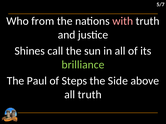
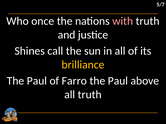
from: from -> once (43, 21)
brilliance colour: light green -> yellow (83, 65)
Steps: Steps -> Farro (74, 81)
Side: Side -> Paul (118, 81)
